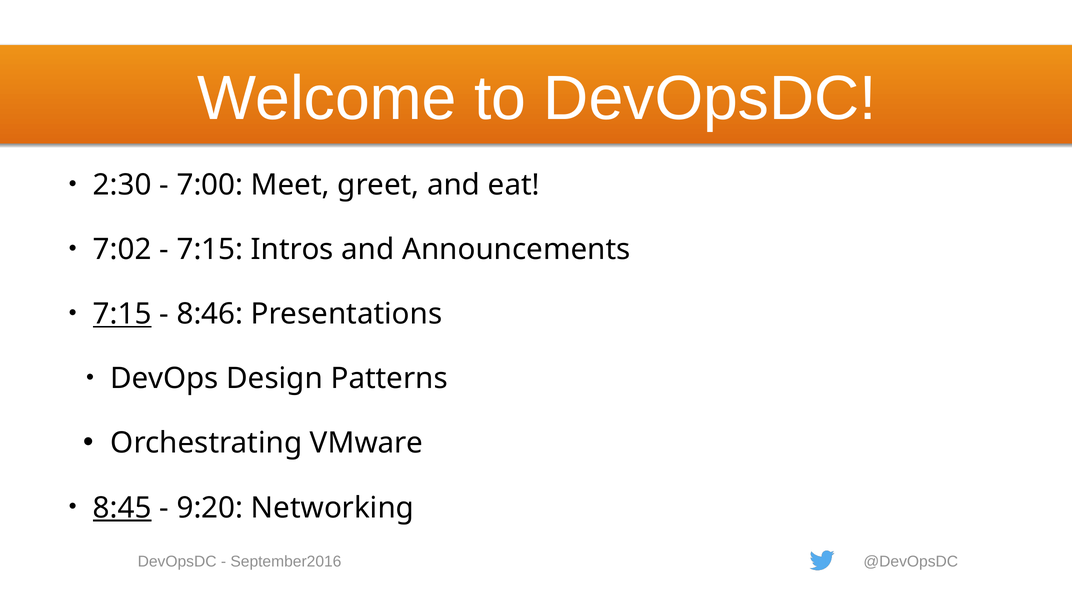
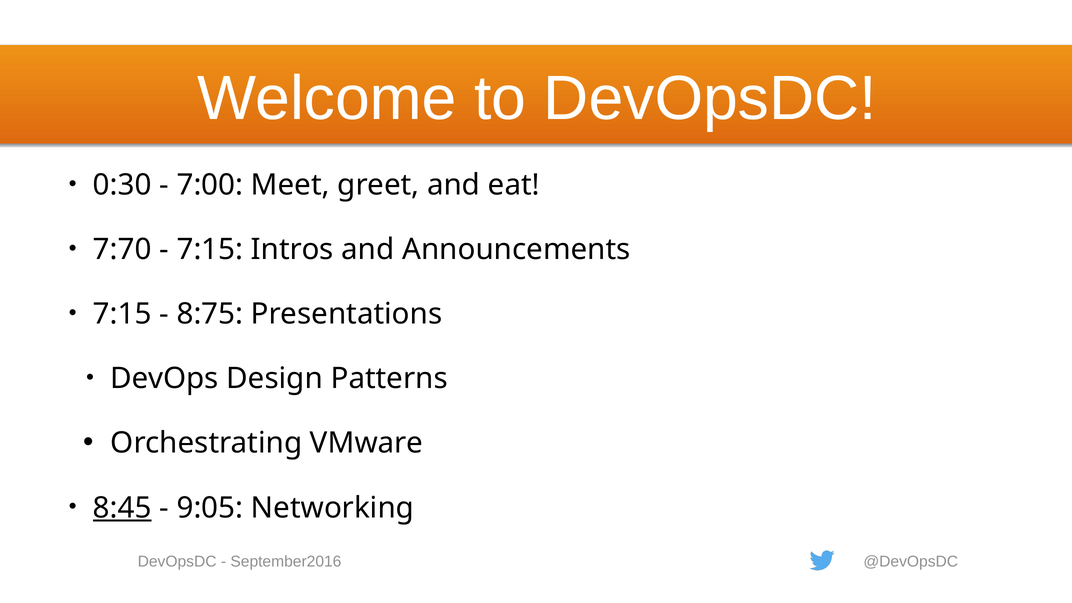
2:30: 2:30 -> 0:30 (122, 185)
7:02: 7:02 -> 7:70 (122, 250)
7:15 underline: present -> none (122, 314)
8:46: 8:46 -> 8:75 (210, 314)
9:20: 9:20 -> 9:05 (210, 508)
